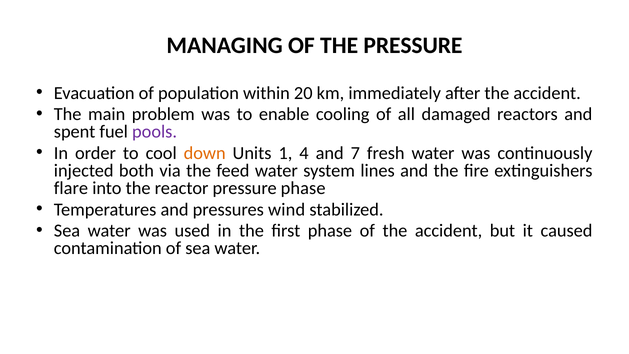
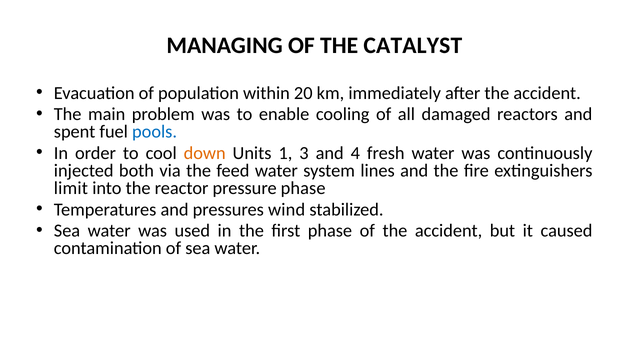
THE PRESSURE: PRESSURE -> CATALYST (413, 45)
pools colour: purple -> blue (155, 132)
4: 4 -> 3 (304, 153)
7: 7 -> 4 (355, 153)
flare: flare -> limit (71, 188)
